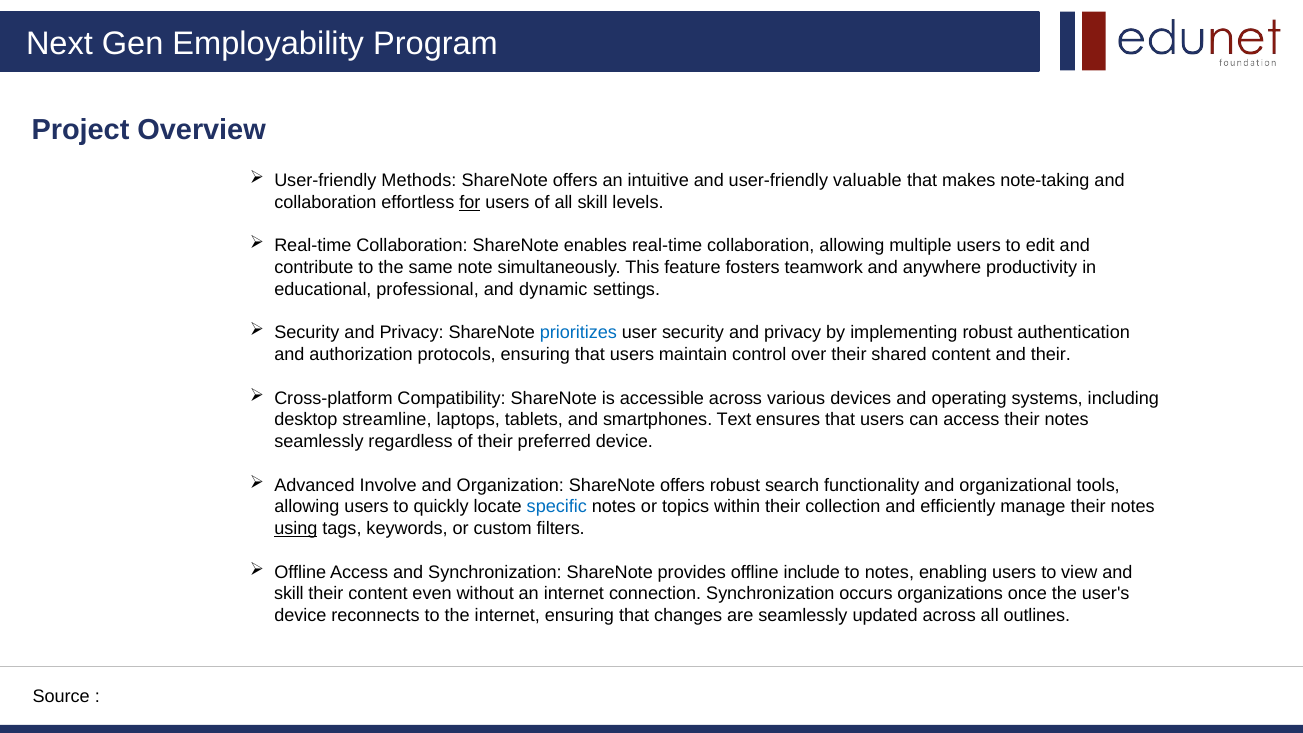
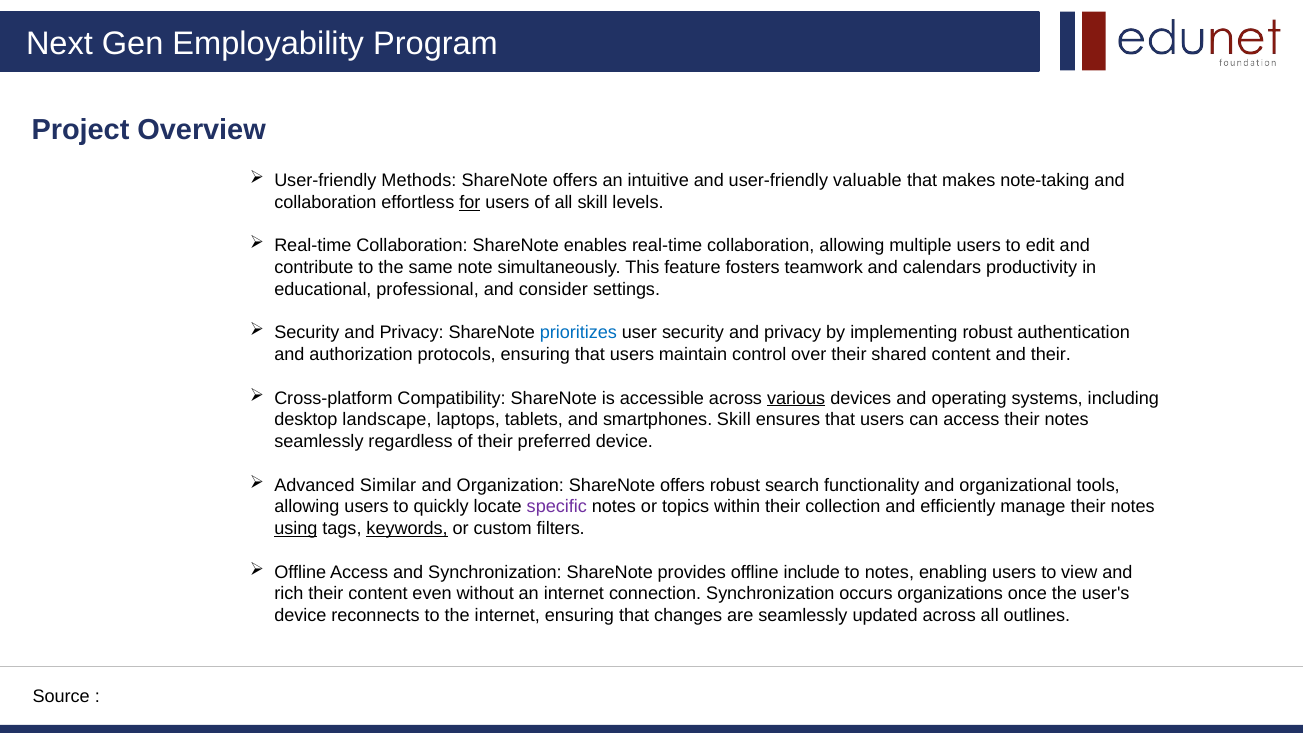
anywhere: anywhere -> calendars (942, 268)
dynamic: dynamic -> consider (553, 289)
various underline: none -> present (796, 398)
streamline: streamline -> landscape (387, 420)
smartphones Text: Text -> Skill (734, 420)
Involve: Involve -> Similar (388, 485)
specific colour: blue -> purple (557, 507)
keywords underline: none -> present (407, 529)
skill: skill -> rich (289, 594)
